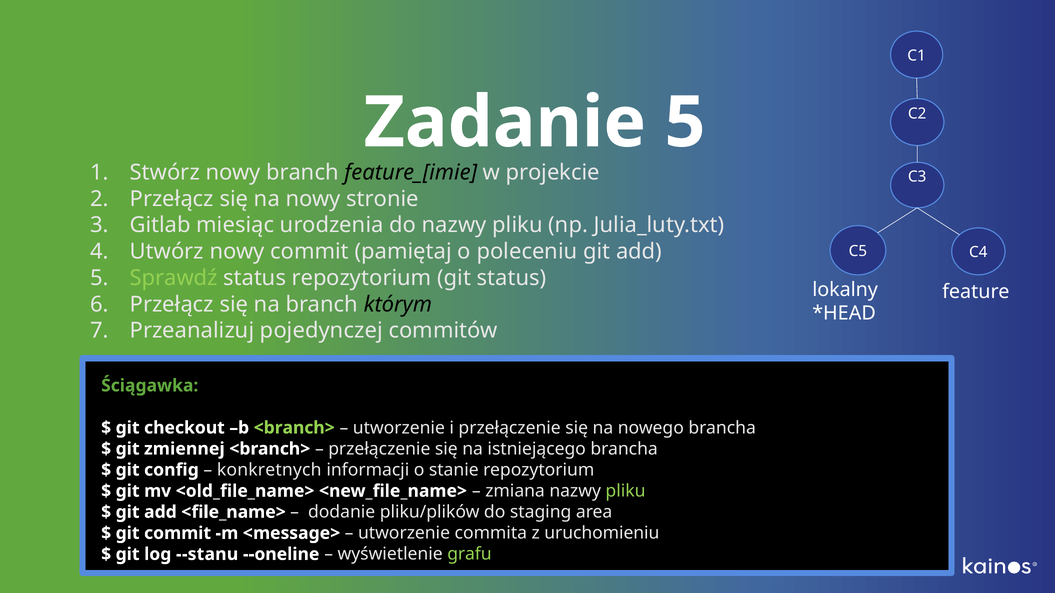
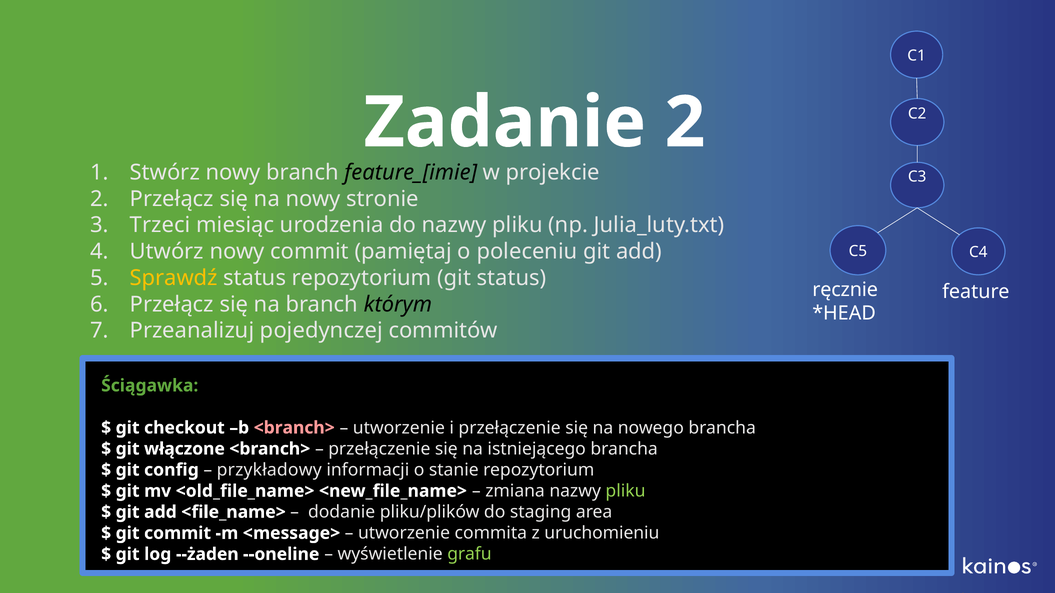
5: 5 -> 2 (685, 123)
Gitlab: Gitlab -> Trzeci (160, 225)
Sprawdź colour: light green -> yellow (174, 278)
lokalny: lokalny -> ręcznie (845, 290)
<branch> colour: light green -> pink (294, 428)
zmiennej: zmiennej -> włączone (184, 449)
konkretnych: konkretnych -> przykładowy (269, 470)
--stanu: --stanu -> --żaden (207, 555)
